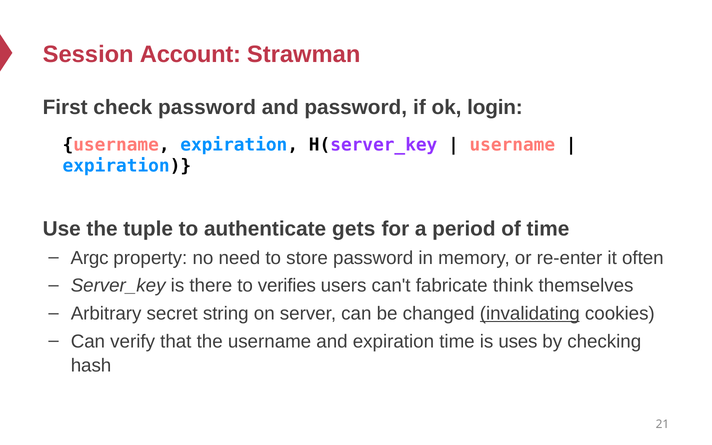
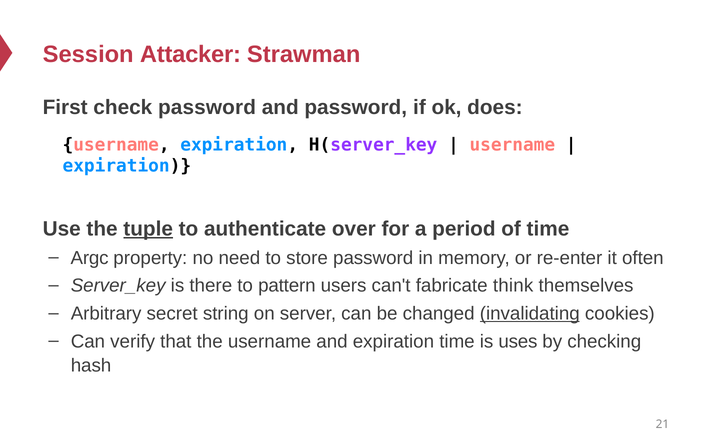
Account: Account -> Attacker (190, 55)
login: login -> does (495, 107)
tuple underline: none -> present (148, 229)
gets: gets -> over (354, 229)
verifies: verifies -> pattern (287, 286)
